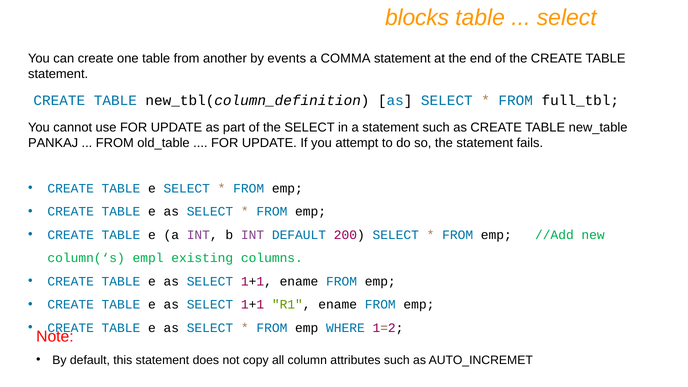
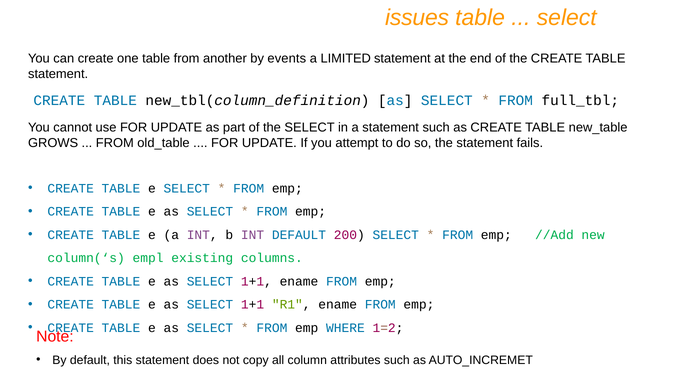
blocks: blocks -> issues (417, 18)
COMMA: COMMA -> LIMITED (346, 58)
PANKAJ: PANKAJ -> GROWS (53, 143)
